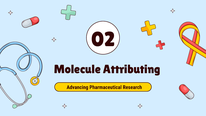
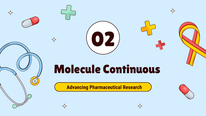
Attributing: Attributing -> Continuous (132, 69)
